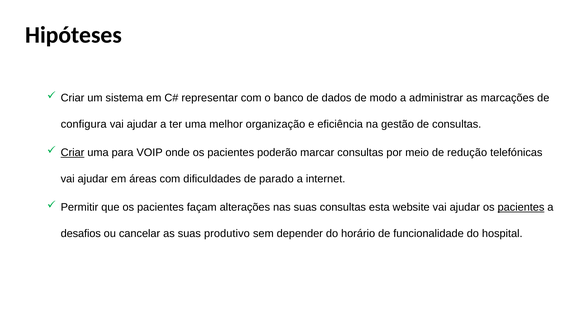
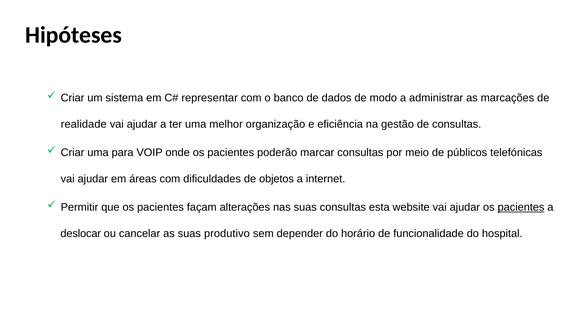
configura: configura -> realidade (84, 124)
Criar underline: present -> none (73, 153)
redução: redução -> públicos (467, 153)
parado: parado -> objetos (277, 179)
desafios: desafios -> deslocar (81, 234)
